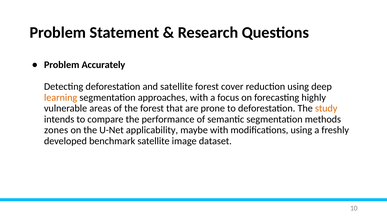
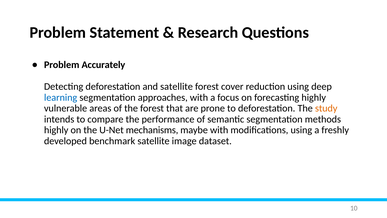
learning colour: orange -> blue (61, 97)
zones: zones -> highly (56, 130)
applicability: applicability -> mechanisms (152, 130)
